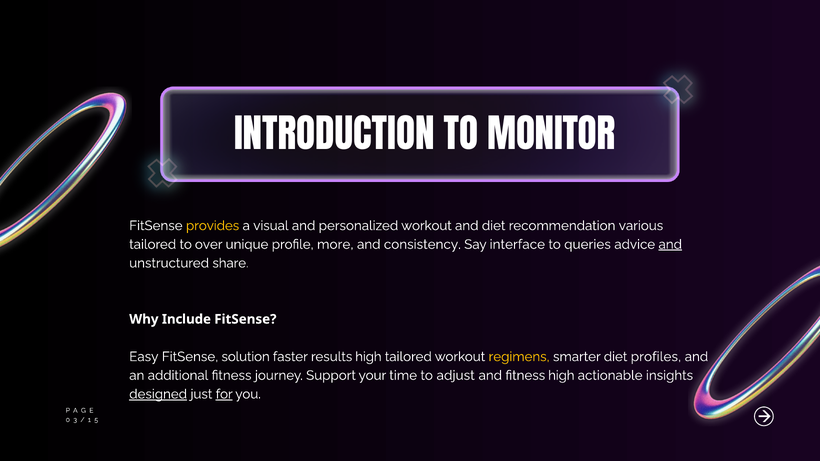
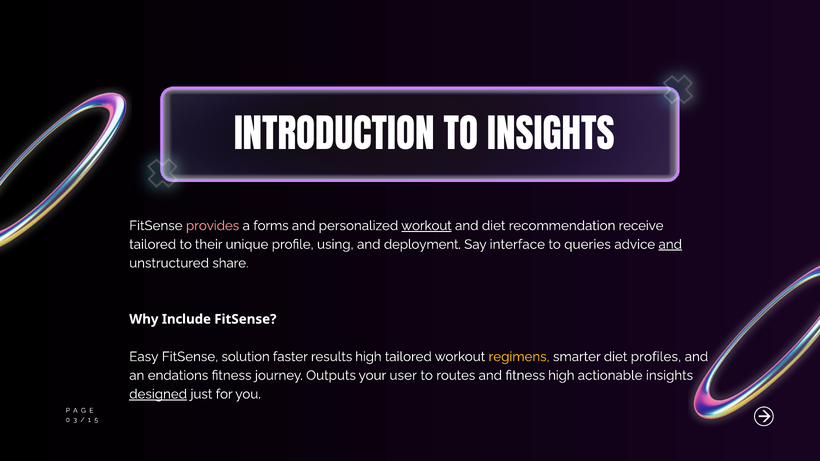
TO MONITOR: MONITOR -> INSIGHTS (551, 136)
provides colour: yellow -> pink (213, 226)
visual: visual -> forms (271, 226)
workout underline: none -> present (426, 226)
various: various -> receive (641, 226)
over: over -> their (209, 245)
more: more -> using (335, 245)
consistency: consistency -> deployment (422, 245)
additional: additional -> endations (178, 376)
Support: Support -> Outputs (331, 376)
time: time -> user (403, 376)
adjust: adjust -> routes (456, 376)
for underline: present -> none (224, 394)
